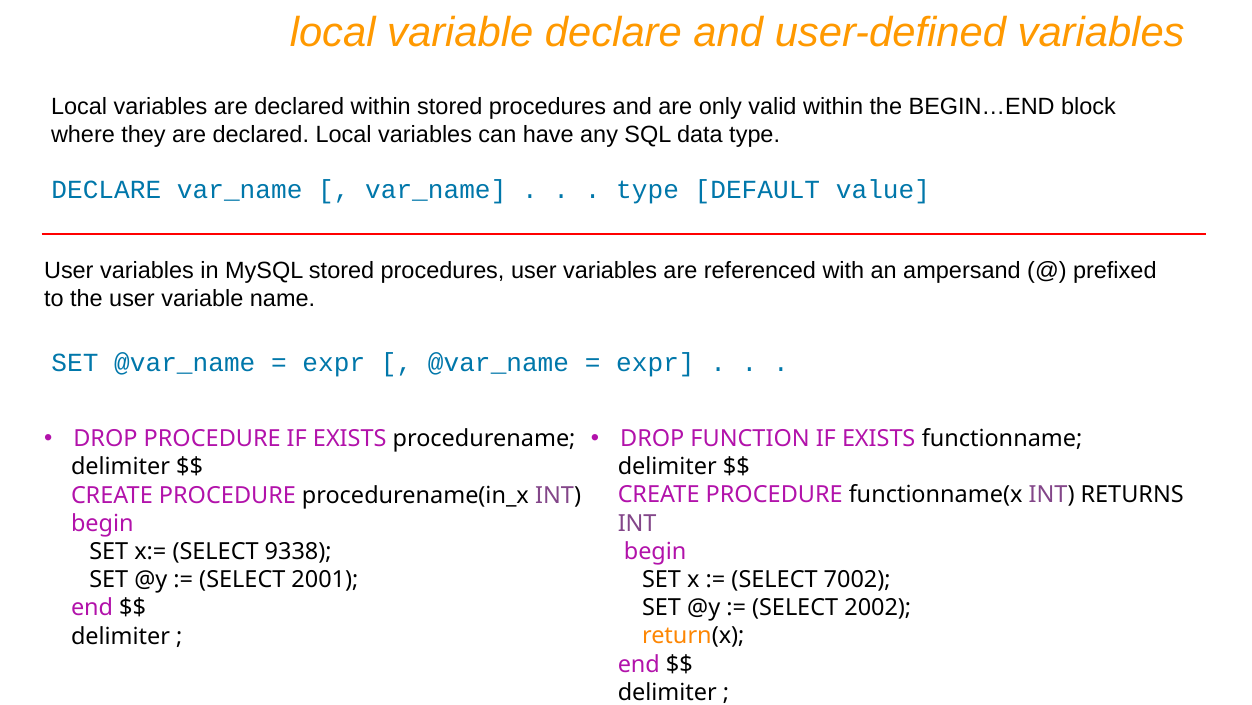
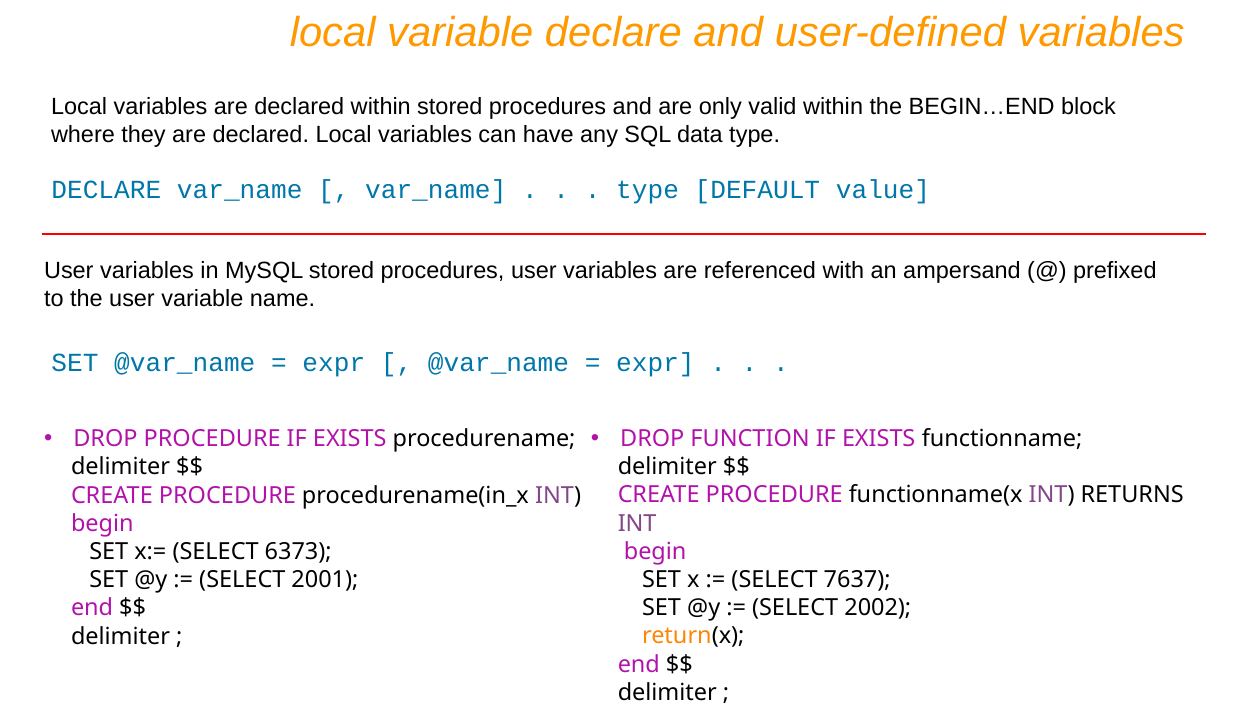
9338: 9338 -> 6373 (298, 551)
7002: 7002 -> 7637 (857, 579)
